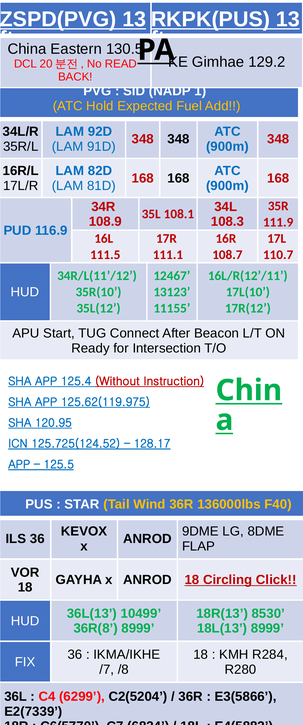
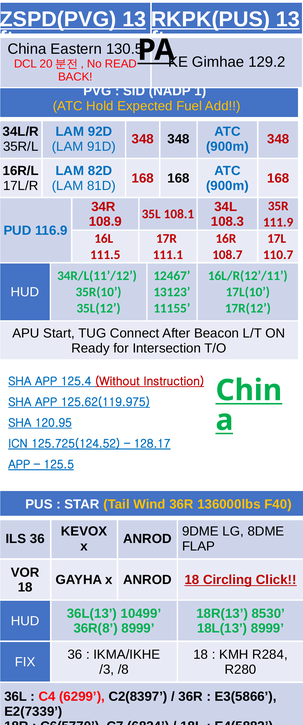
/7: /7 -> /3 (107, 669)
C2(5204: C2(5204 -> C2(8397 (138, 697)
